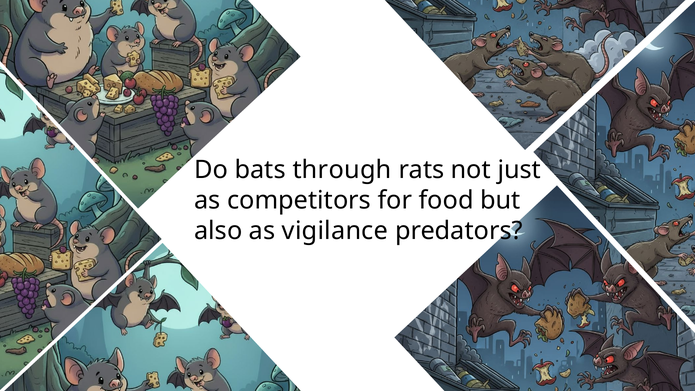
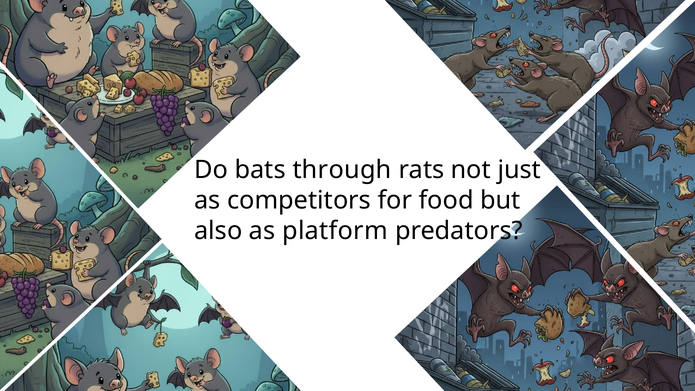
vigilance: vigilance -> platform (335, 231)
